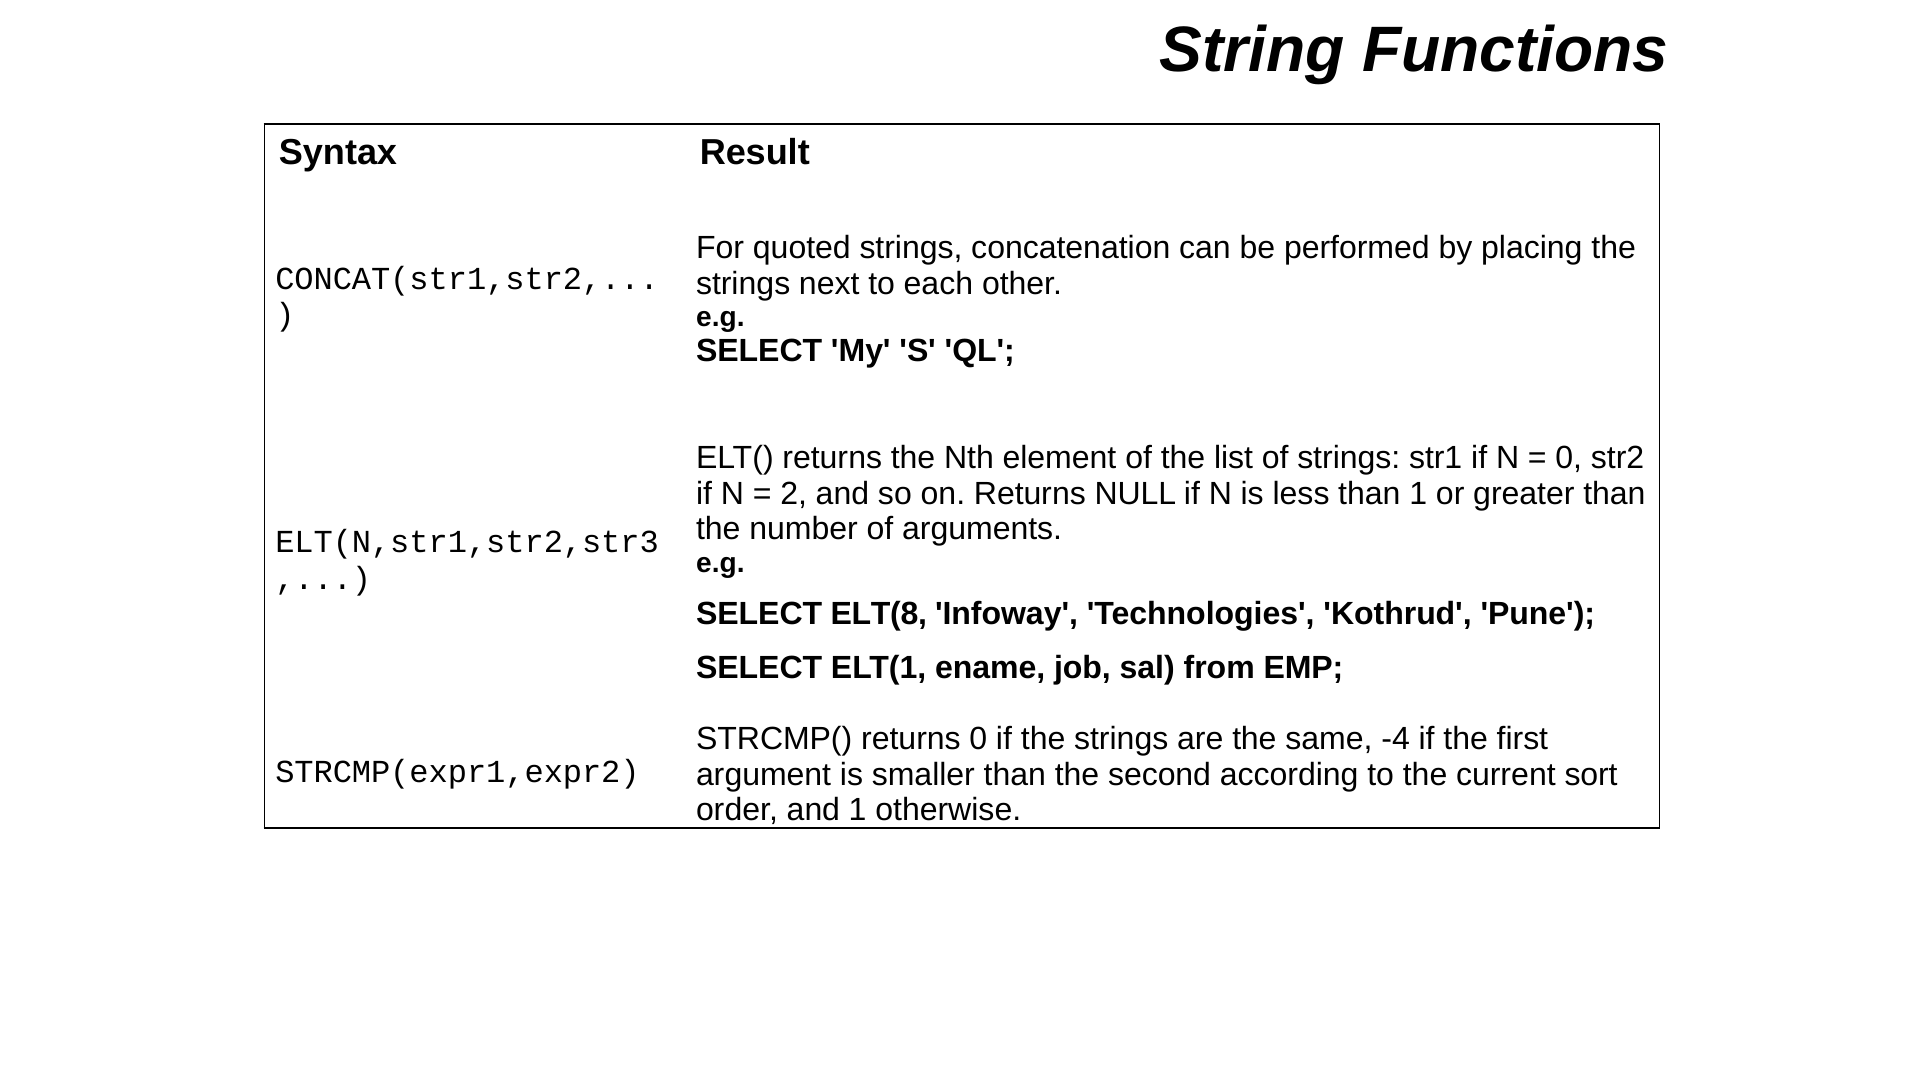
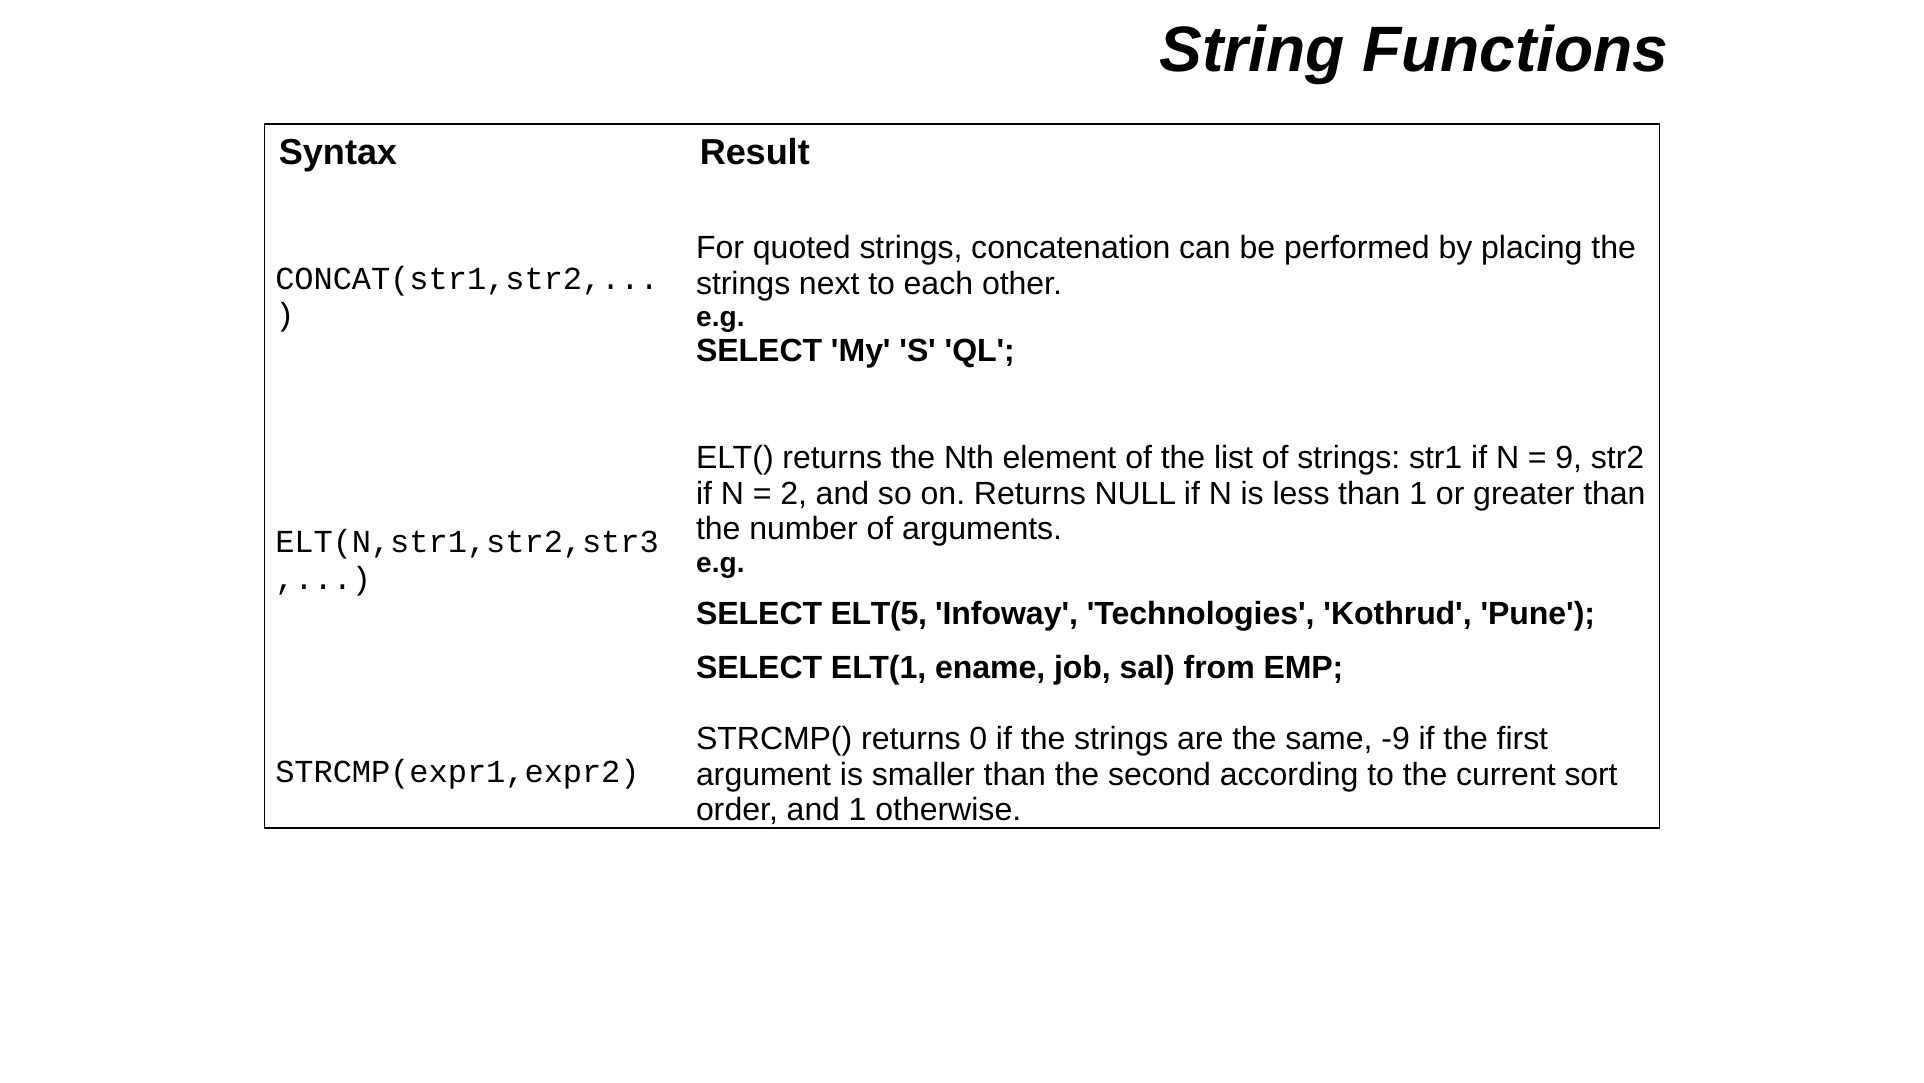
0: 0 -> 9 (1569, 458)
ELT(8: ELT(8 -> ELT(5 (879, 614)
-4: -4 -> -9 (1396, 739)
